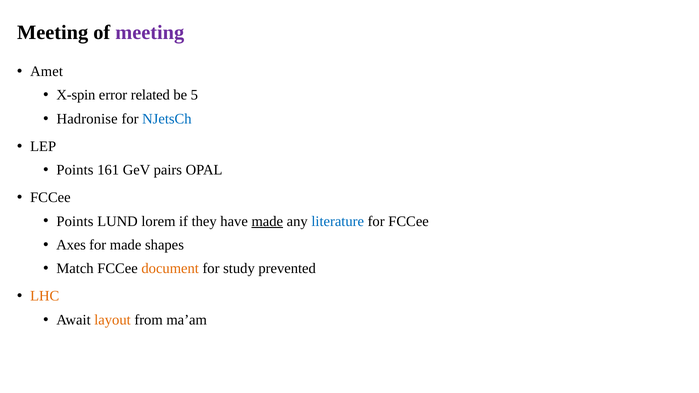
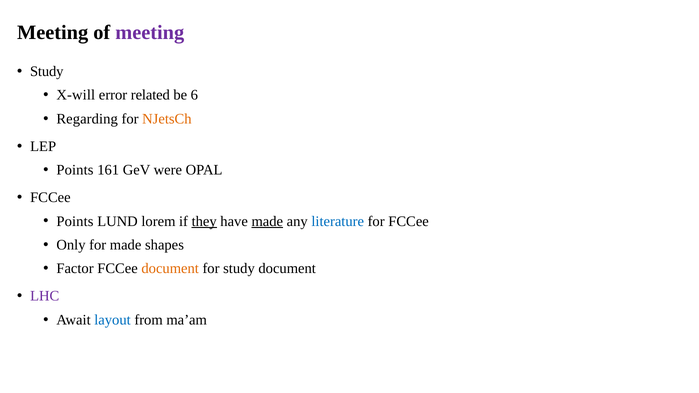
Amet: Amet -> Study (47, 71)
X-spin: X-spin -> X-will (76, 95)
5: 5 -> 6 (194, 95)
Hadronise: Hadronise -> Regarding (87, 119)
NJetsCh colour: blue -> orange (167, 119)
pairs: pairs -> were (168, 170)
they underline: none -> present (204, 221)
Axes: Axes -> Only (71, 245)
Match: Match -> Factor (75, 269)
study prevented: prevented -> document (287, 269)
LHC colour: orange -> purple (45, 296)
layout colour: orange -> blue (113, 320)
